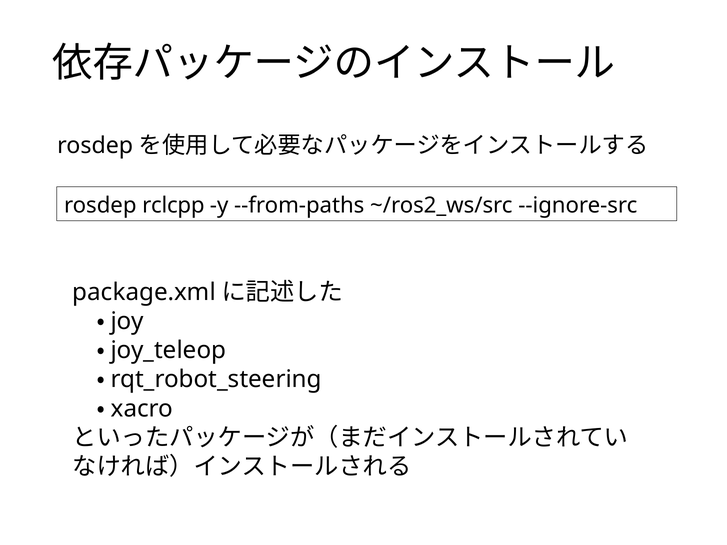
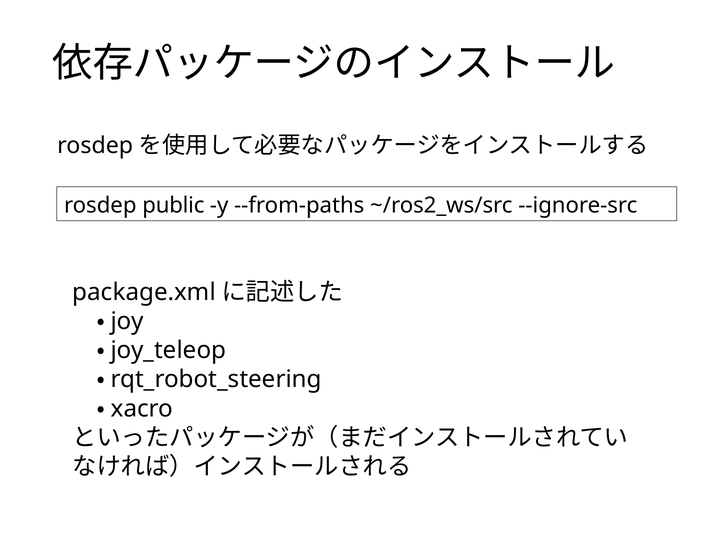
rclcpp: rclcpp -> public (173, 205)
